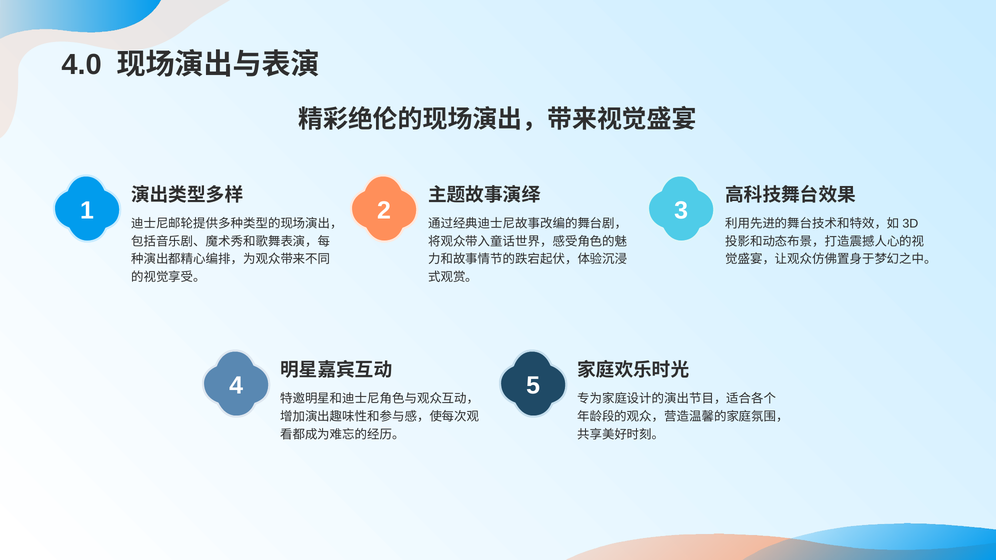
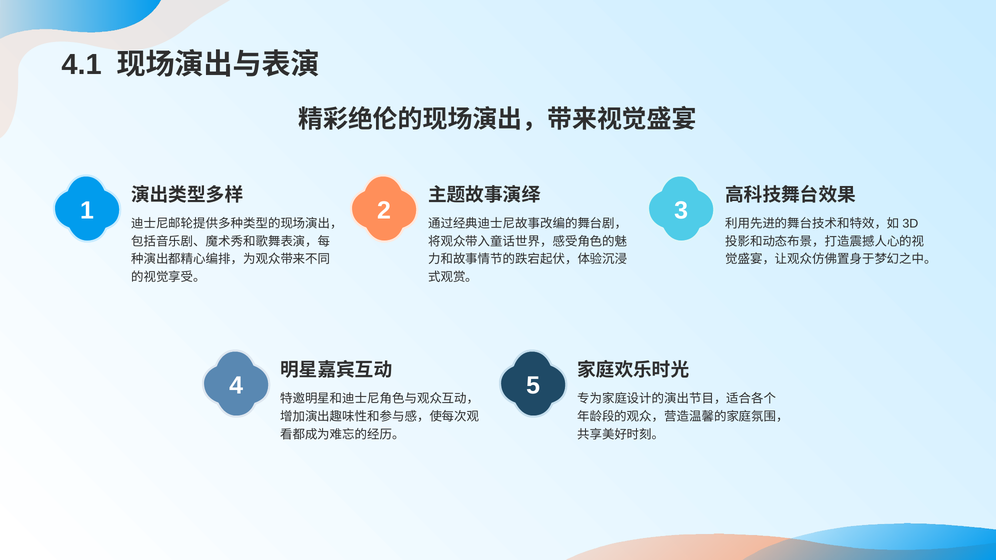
4.0: 4.0 -> 4.1 (82, 65)
